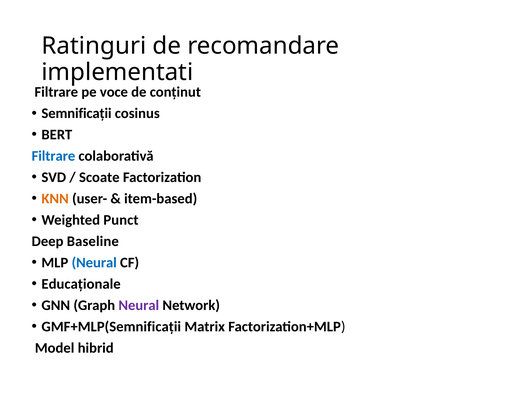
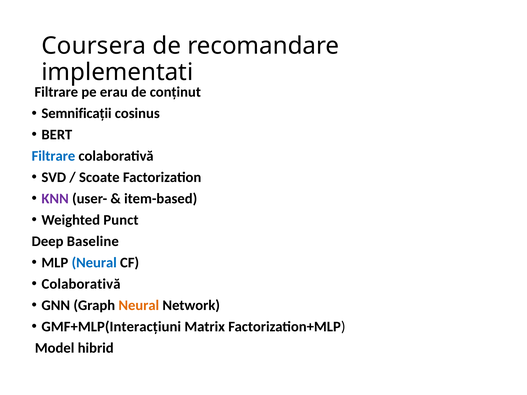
Ratinguri: Ratinguri -> Coursera (94, 46)
voce: voce -> erau (114, 92)
KNN colour: orange -> purple (55, 199)
Educaționale: Educaționale -> Colaborativă (81, 284)
Neural colour: purple -> orange (139, 305)
GMF+MLP(Semnificații: GMF+MLP(Semnificații -> GMF+MLP(Interacțiuni (111, 327)
